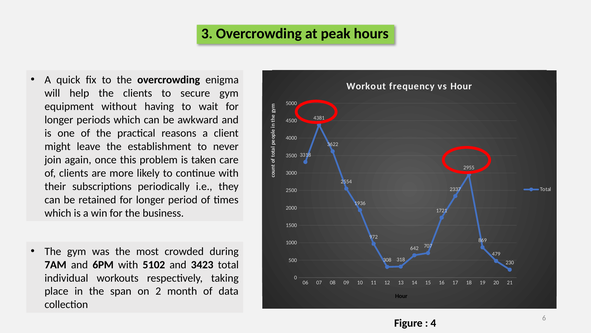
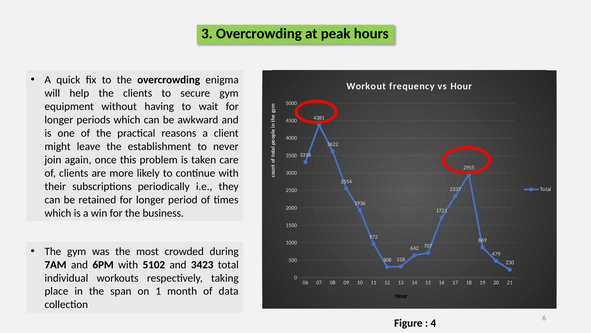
2: 2 -> 1 (158, 291)
